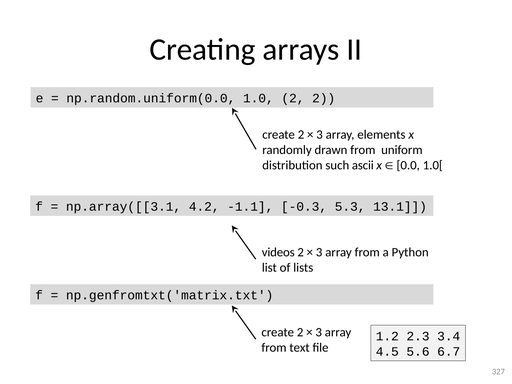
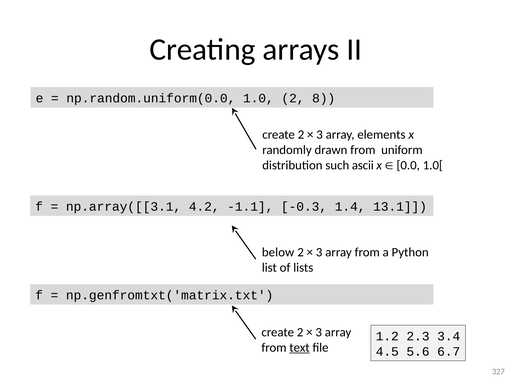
2 2: 2 -> 8 (324, 98)
5.3: 5.3 -> 1.4 (350, 207)
videos: videos -> below (278, 252)
text underline: none -> present (300, 348)
